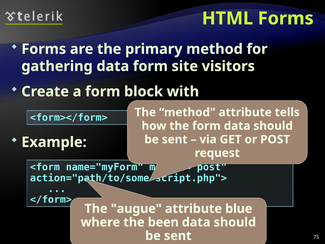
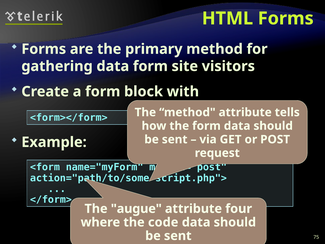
blue: blue -> four (239, 209)
been: been -> code (163, 222)
